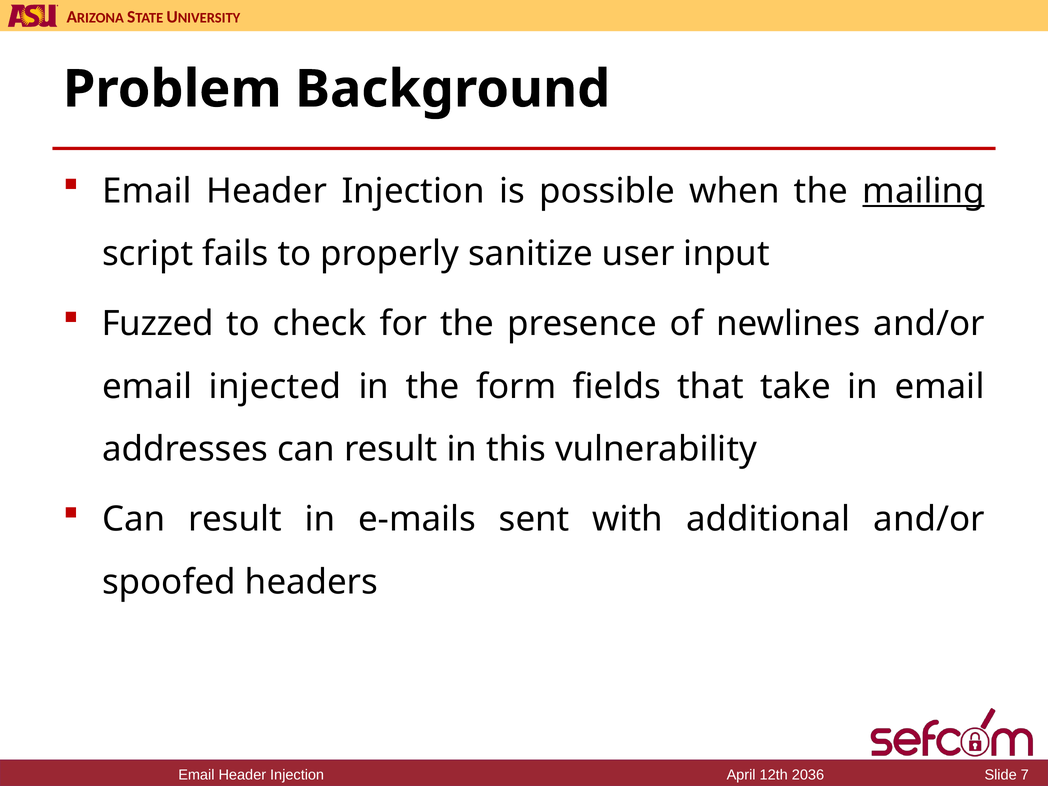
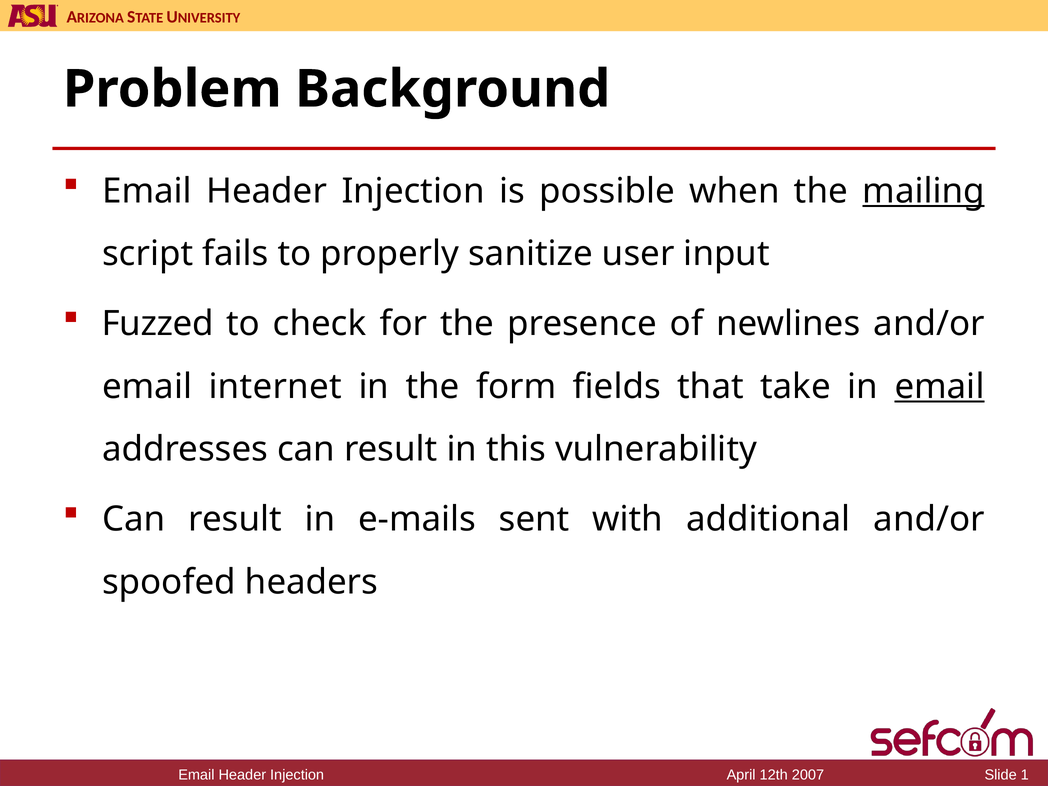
injected: injected -> internet (275, 387)
email underline: none -> present (940, 387)
2036: 2036 -> 2007 (808, 775)
7: 7 -> 1 (1025, 775)
